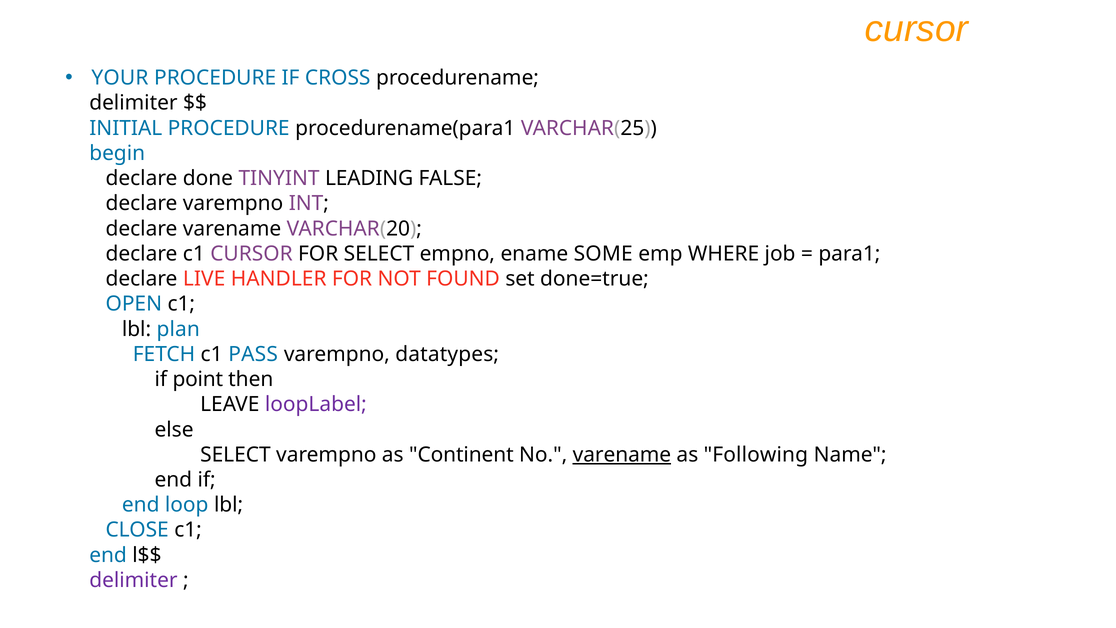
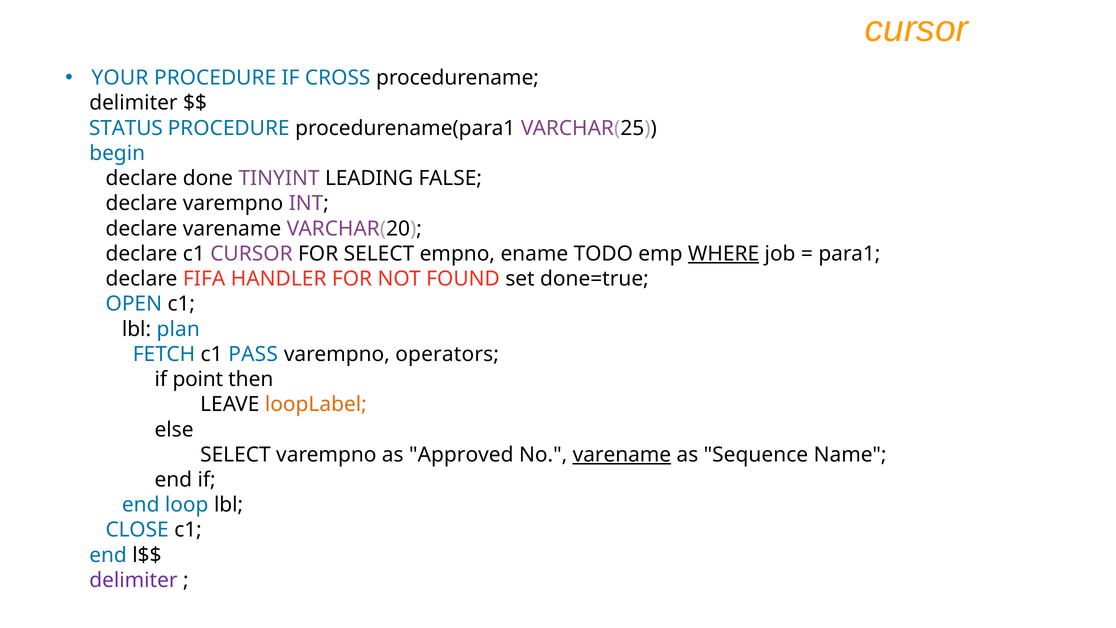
INITIAL: INITIAL -> STATUS (126, 128)
SOME: SOME -> TODO (603, 254)
WHERE underline: none -> present (724, 254)
LIVE: LIVE -> FIFA (204, 279)
datatypes: datatypes -> operators (447, 354)
loopLabel colour: purple -> orange (316, 404)
Continent: Continent -> Approved (461, 455)
Following: Following -> Sequence (756, 455)
